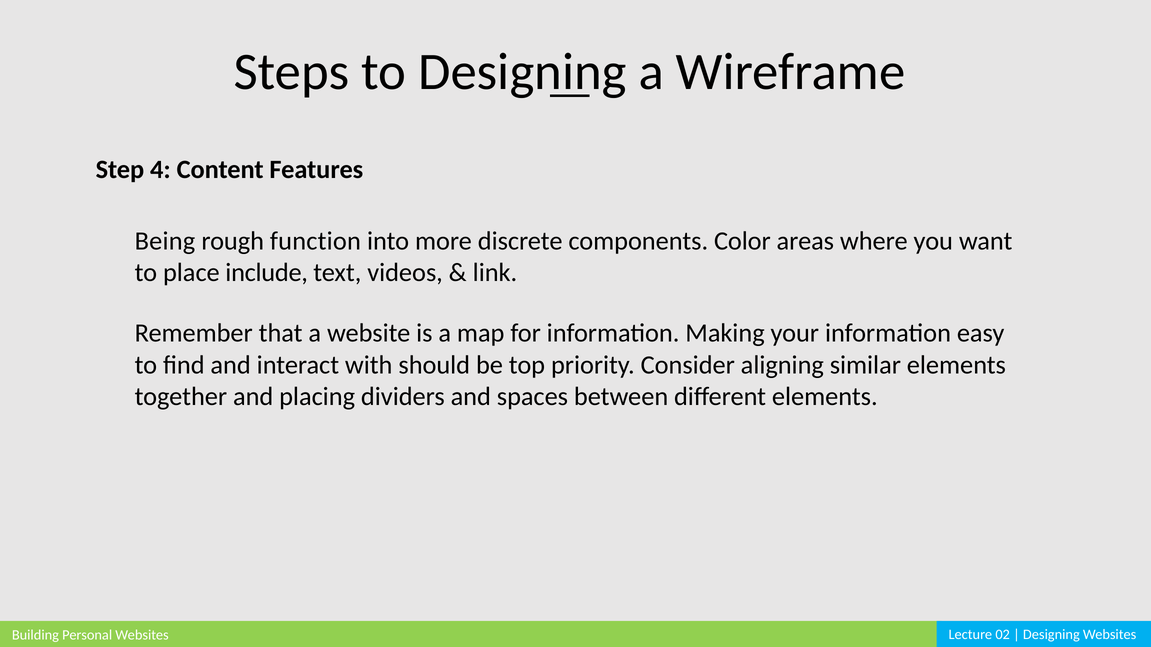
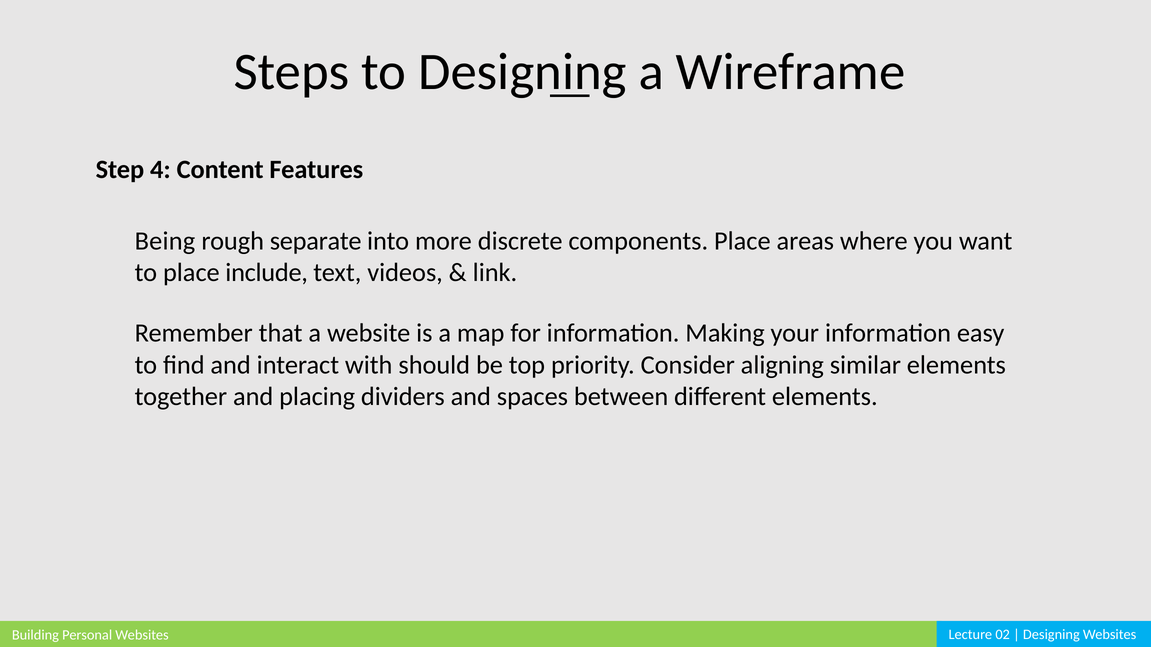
function: function -> separate (316, 241)
components Color: Color -> Place (742, 241)
